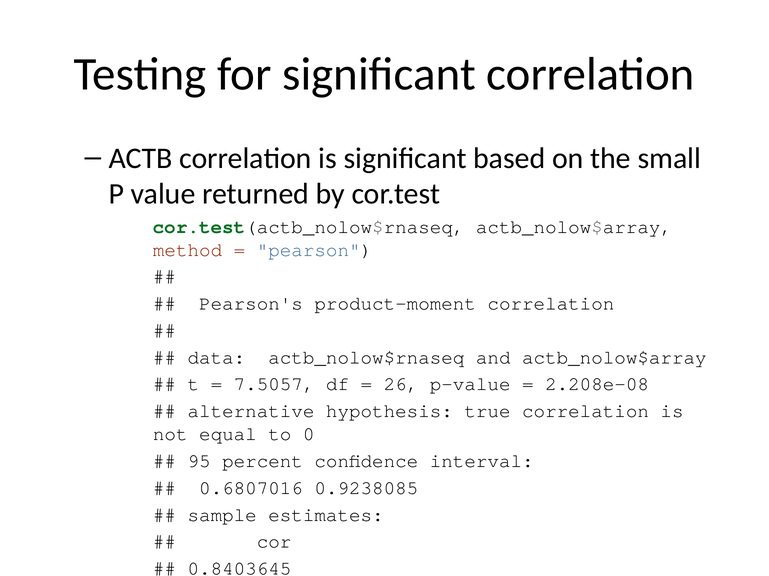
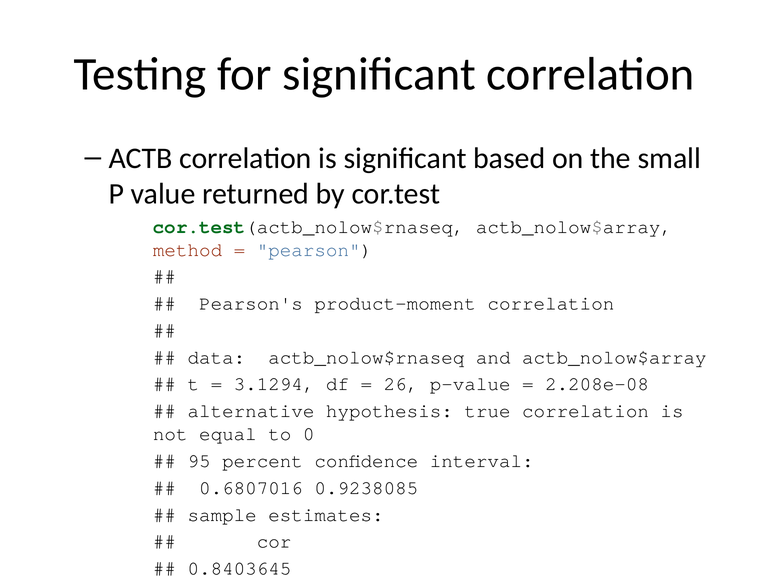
7.5057: 7.5057 -> 3.1294 (274, 385)
